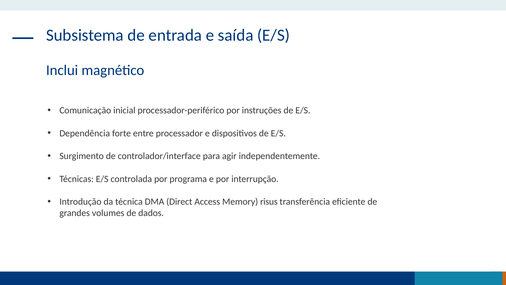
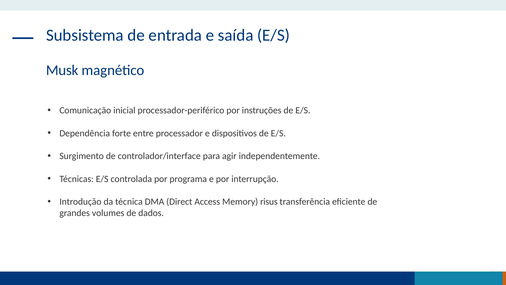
Inclui: Inclui -> Musk (62, 70)
